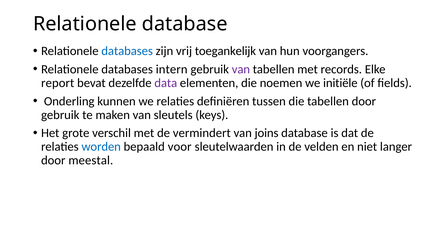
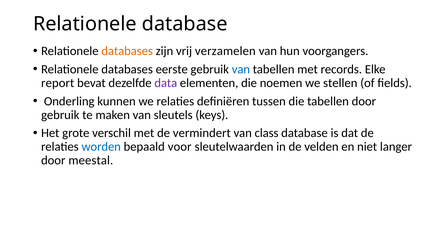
databases colour: blue -> orange (127, 51)
toegankelijk: toegankelijk -> verzamelen (225, 51)
intern: intern -> eerste (172, 69)
van colour: purple -> blue (241, 69)
initiële: initiële -> stellen (340, 83)
joins: joins -> class (267, 133)
